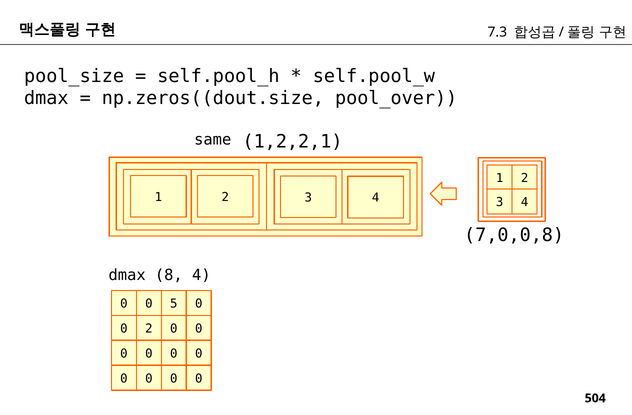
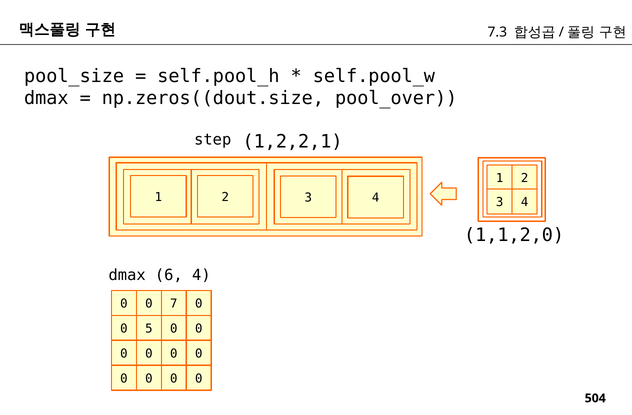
same: same -> step (213, 140)
7,0,0,8: 7,0,0,8 -> 1,1,2,0 (514, 235)
8: 8 -> 6 (169, 275)
5: 5 -> 7 (174, 304)
0 2: 2 -> 5 (149, 329)
